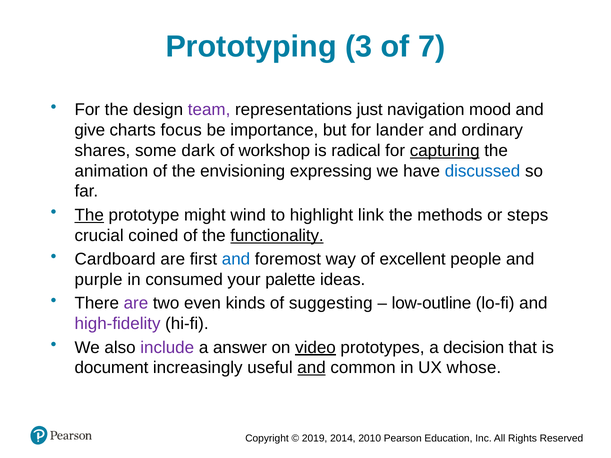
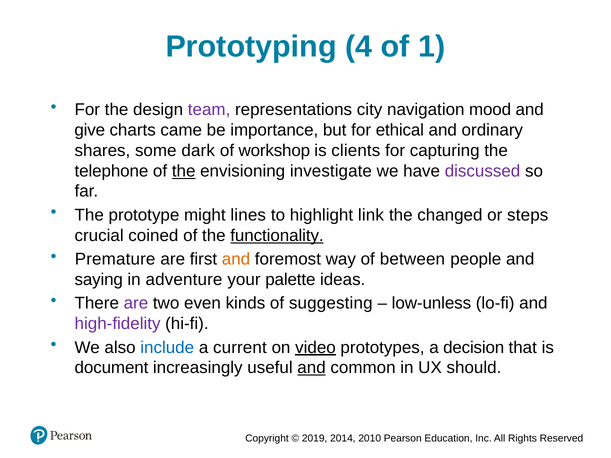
3: 3 -> 4 (359, 47)
7: 7 -> 1 (432, 47)
just: just -> city (370, 110)
focus: focus -> came (181, 130)
lander: lander -> ethical (400, 130)
radical: radical -> clients (356, 151)
capturing underline: present -> none (445, 151)
animation: animation -> telephone (111, 171)
the underline: none -> present (184, 171)
expressing: expressing -> investigate (331, 171)
discussed colour: blue -> purple (483, 171)
The underline: present -> none (89, 215)
wind: wind -> lines (248, 215)
methods: methods -> changed (450, 215)
Cardboard: Cardboard -> Premature (115, 259)
and colour: blue -> orange (236, 259)
excellent: excellent -> between (412, 259)
purple: purple -> saying (99, 280)
consumed: consumed -> adventure (184, 280)
low-outline: low-outline -> low-unless (431, 304)
include colour: purple -> blue (167, 348)
answer: answer -> current (240, 348)
whose: whose -> should (474, 368)
